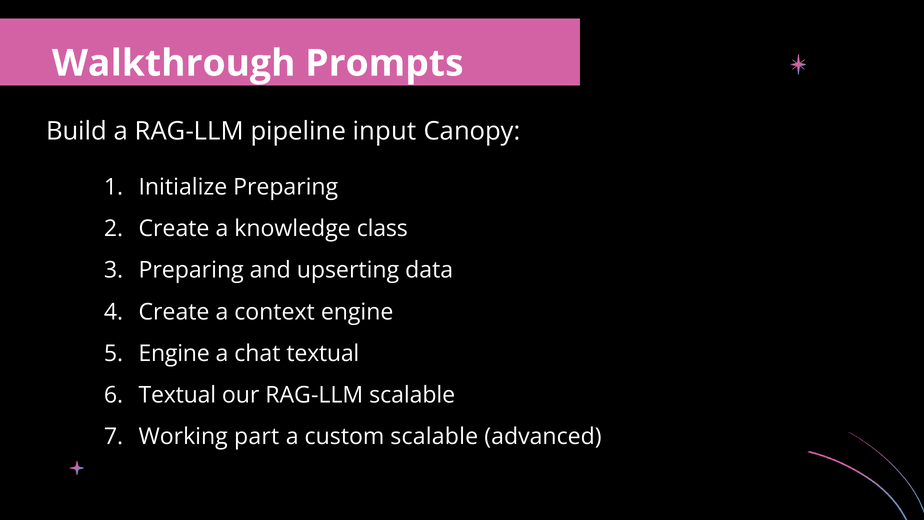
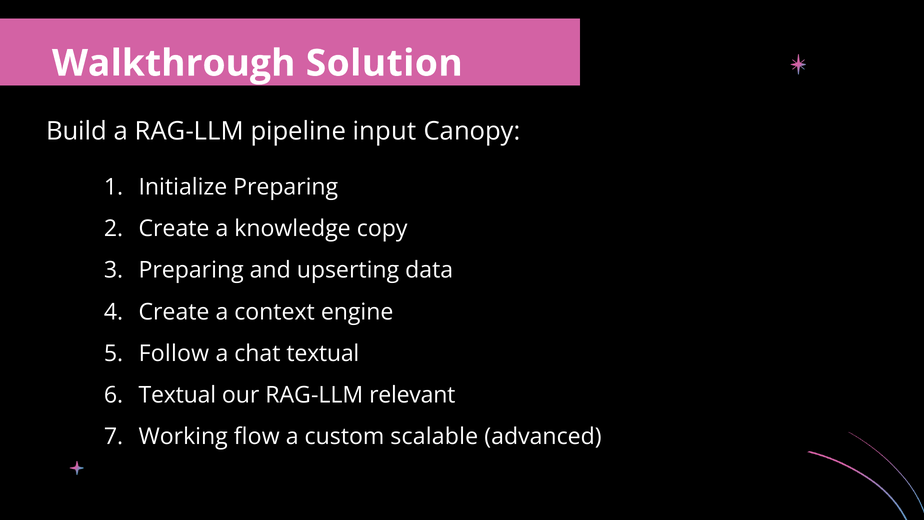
Prompts: Prompts -> Solution (384, 63)
class: class -> copy (382, 229)
Engine: Engine -> Follow (174, 353)
RAG-LLM scalable: scalable -> relevant (412, 395)
part: part -> flow (257, 437)
